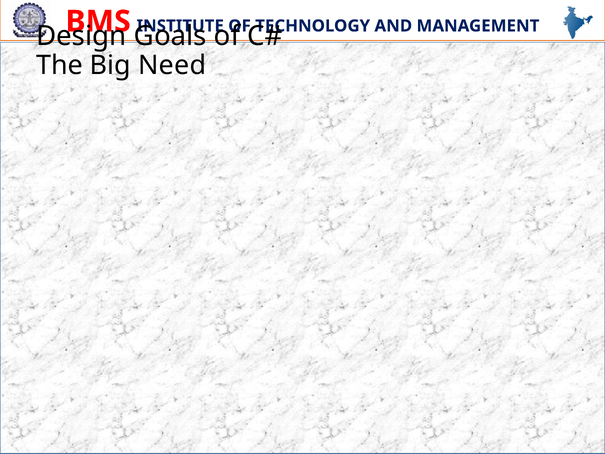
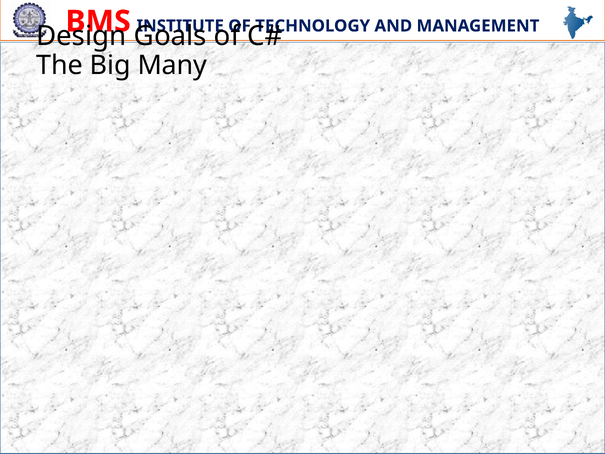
Need: Need -> Many (172, 65)
